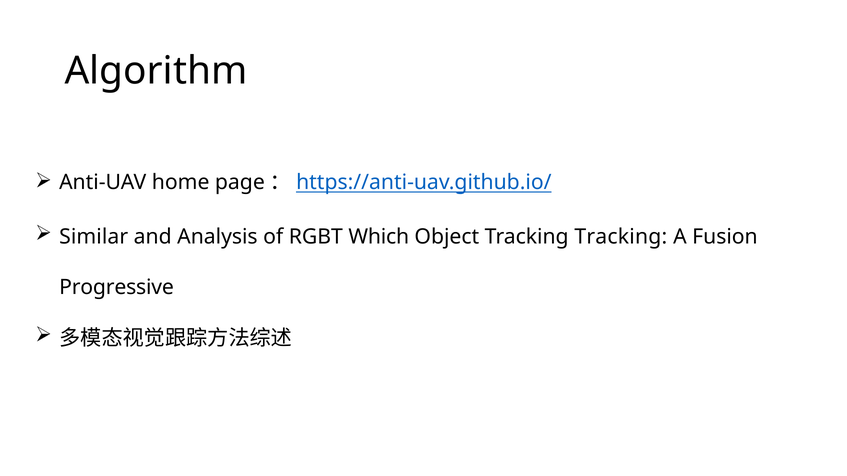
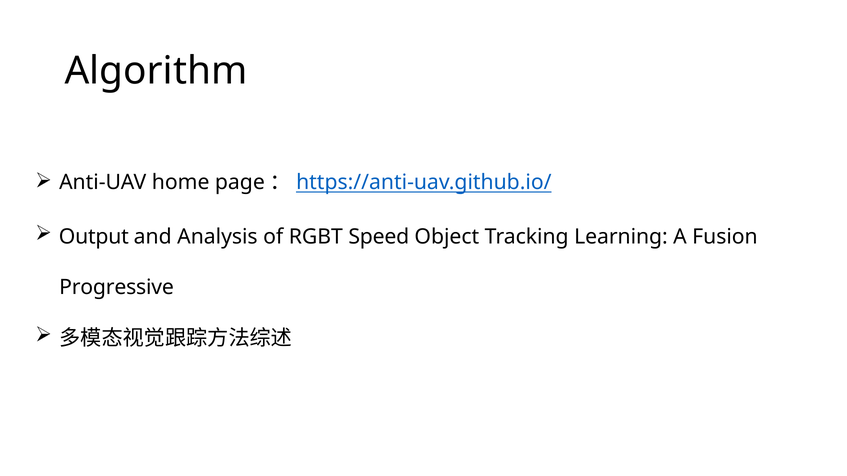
Similar: Similar -> Output (94, 237)
Which: Which -> Speed (379, 237)
Tracking Tracking: Tracking -> Learning (621, 237)
